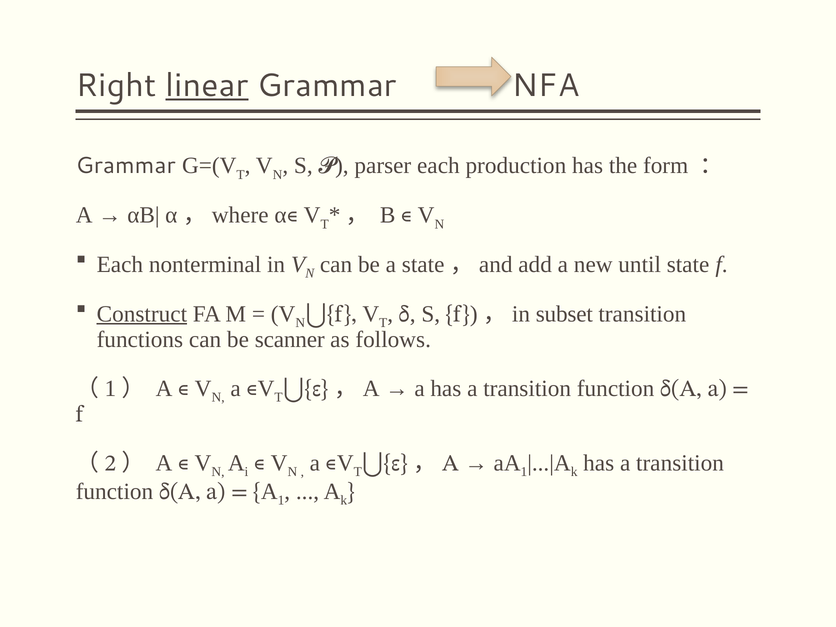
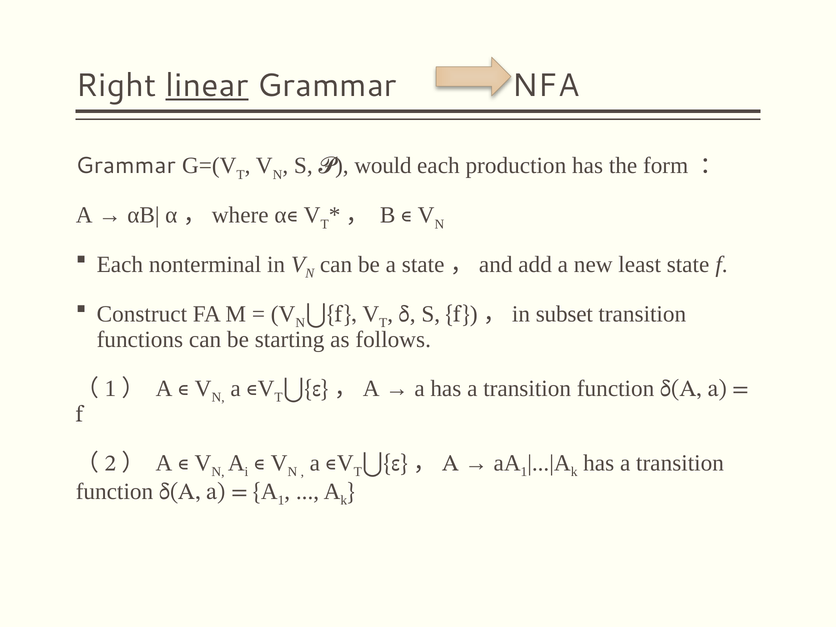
parser: parser -> would (383, 166)
until: until -> least (640, 264)
Construct underline: present -> none (142, 314)
scanner: scanner -> starting (290, 340)
